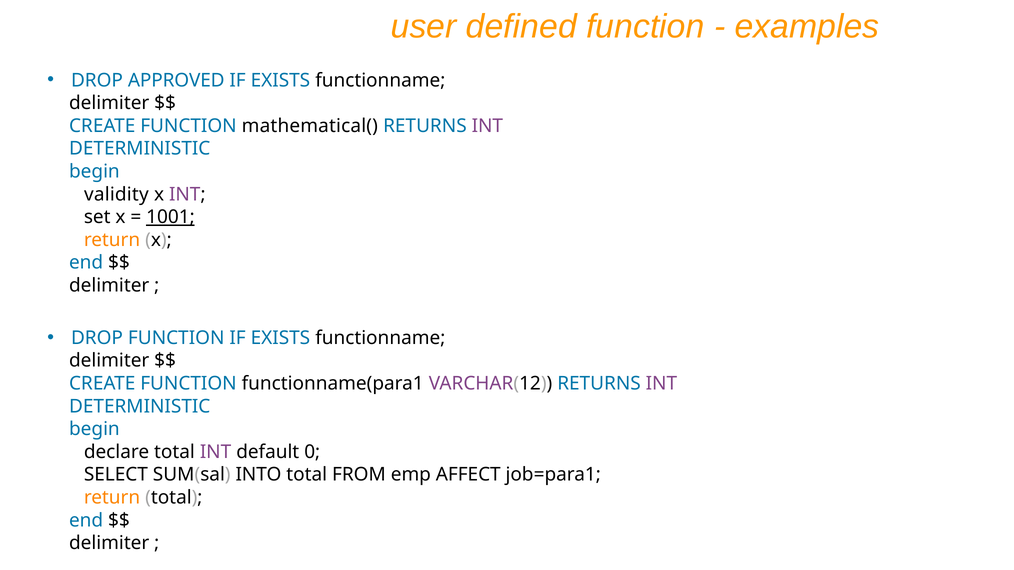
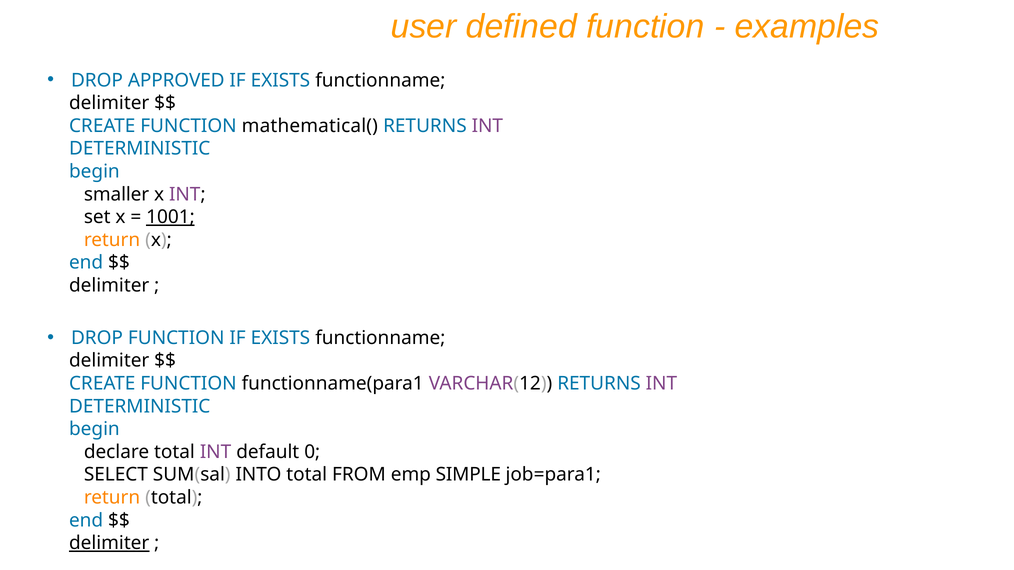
validity: validity -> smaller (117, 194)
AFFECT: AFFECT -> SIMPLE (468, 475)
delimiter underline: none -> present (109, 543)
